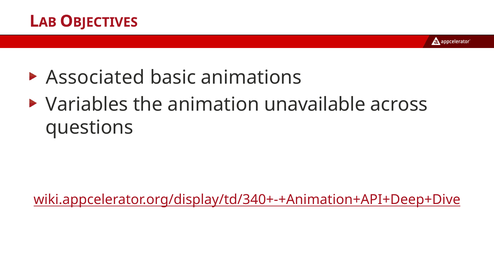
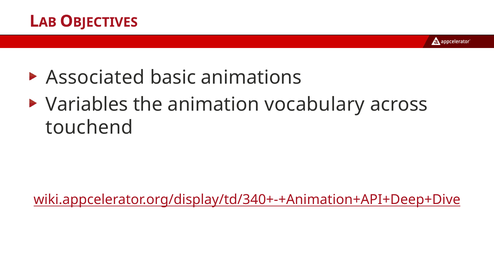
unavailable: unavailable -> vocabulary (315, 104)
questions: questions -> touchend (89, 127)
